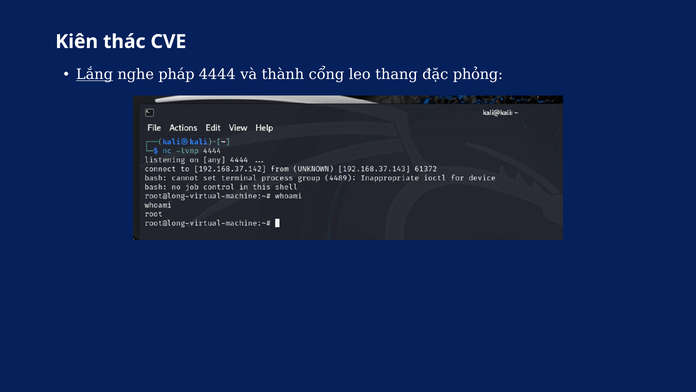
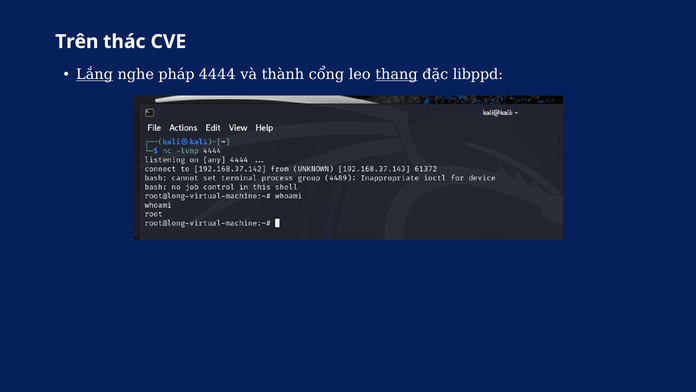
Kiên: Kiên -> Trên (77, 42)
thang underline: none -> present (396, 74)
phỏng: phỏng -> libppd (478, 74)
